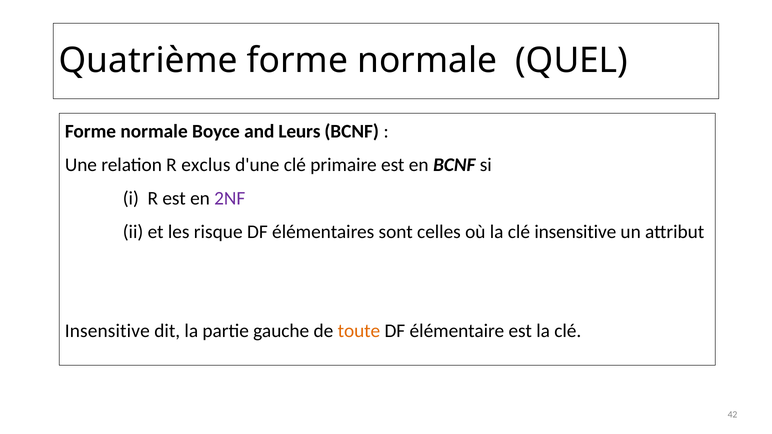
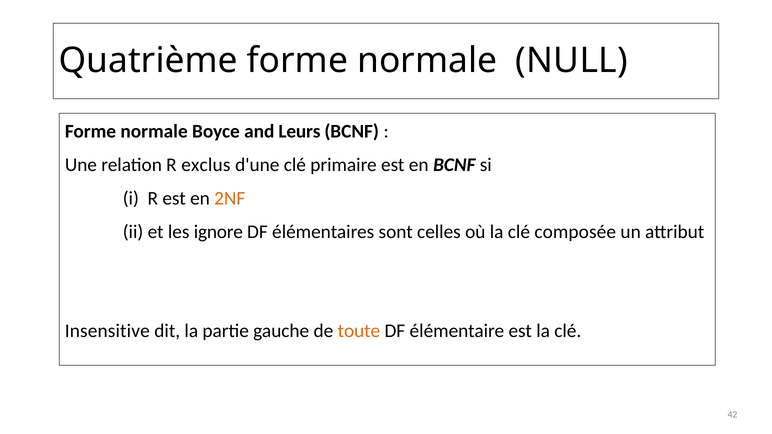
QUEL: QUEL -> NULL (572, 61)
2NF colour: purple -> orange (230, 199)
risque: risque -> ignore (218, 232)
clé insensitive: insensitive -> composée (575, 232)
